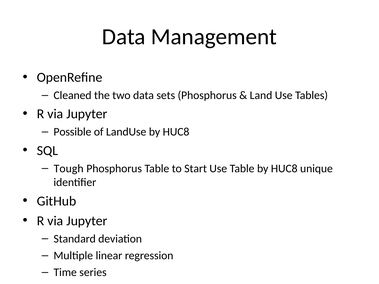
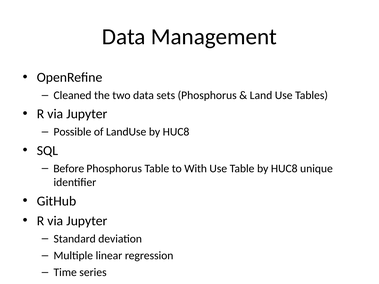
Tough: Tough -> Before (69, 169)
Start: Start -> With (196, 169)
